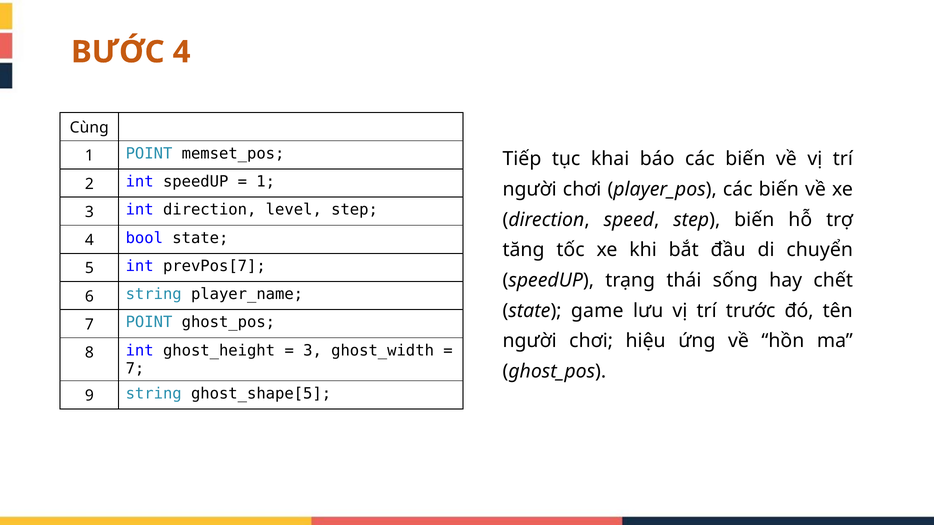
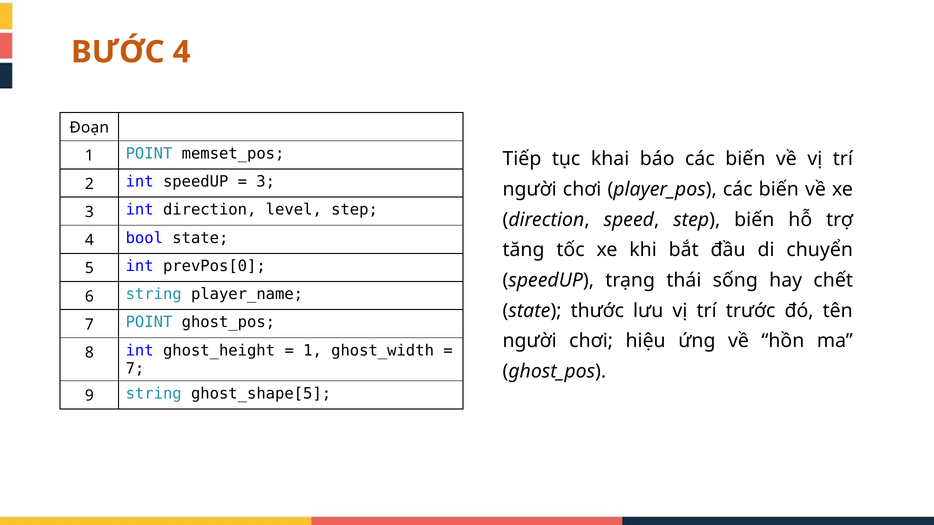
Cùng: Cùng -> Đoạn (89, 128)
1: 1 -> 3 (266, 182)
prevPos[7: prevPos[7 -> prevPos[0 (214, 266)
game: game -> thước (597, 311)
3: 3 -> 1 (313, 351)
